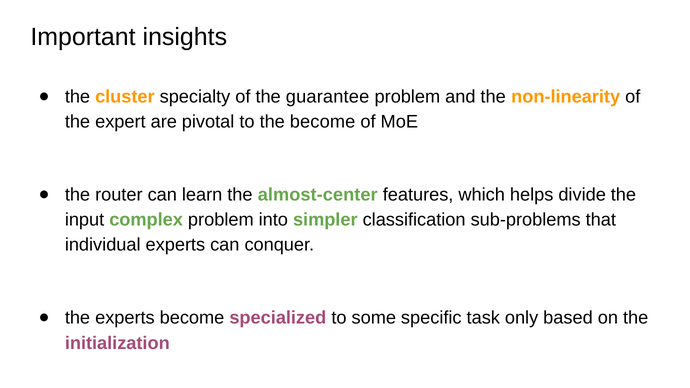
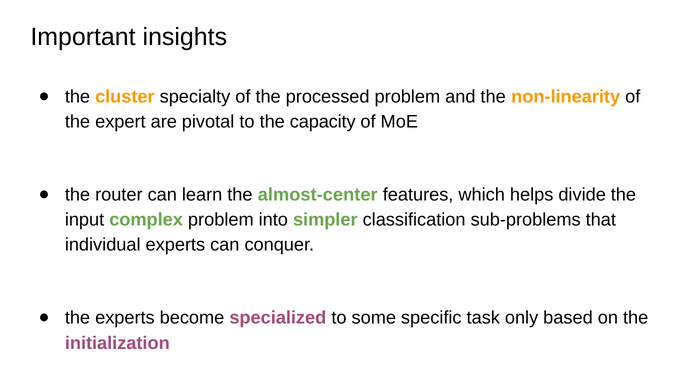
guarantee: guarantee -> processed (328, 97)
the become: become -> capacity (323, 122)
